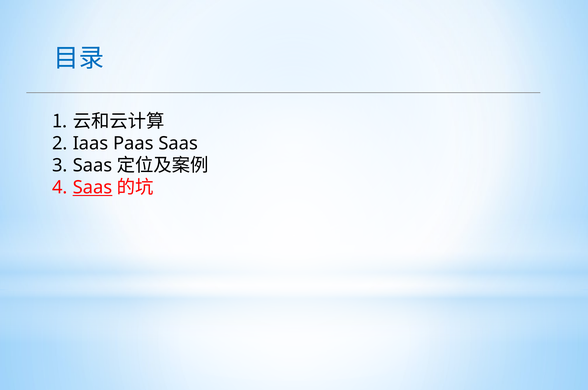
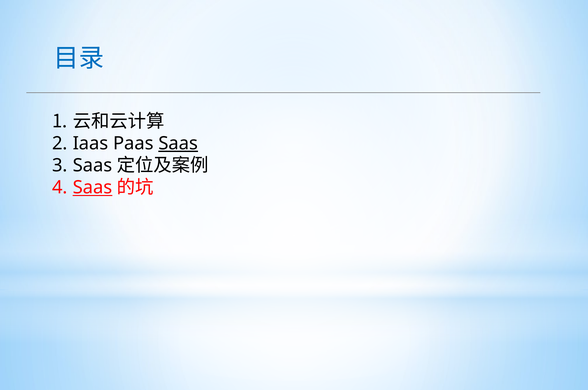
Saas underline: none -> present (178, 143)
